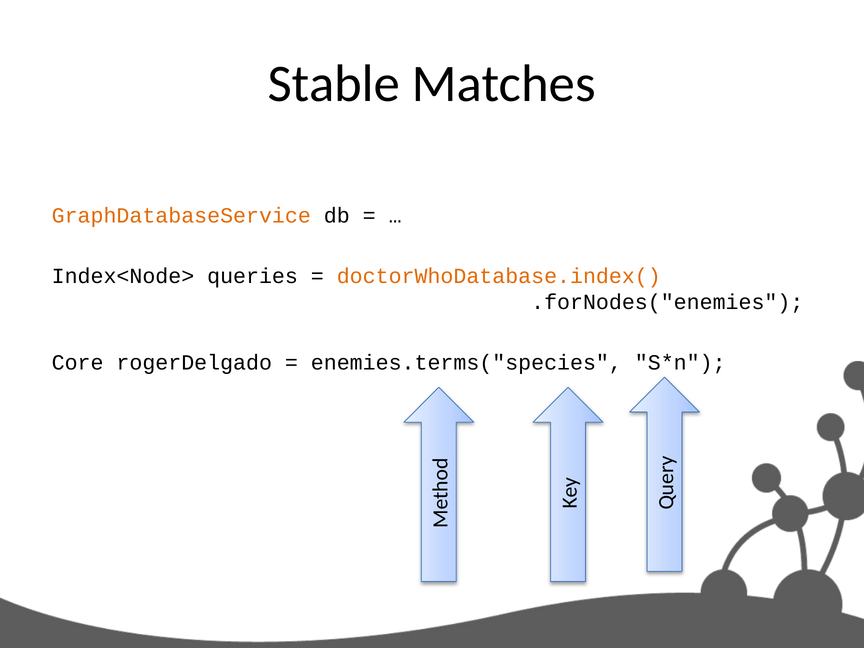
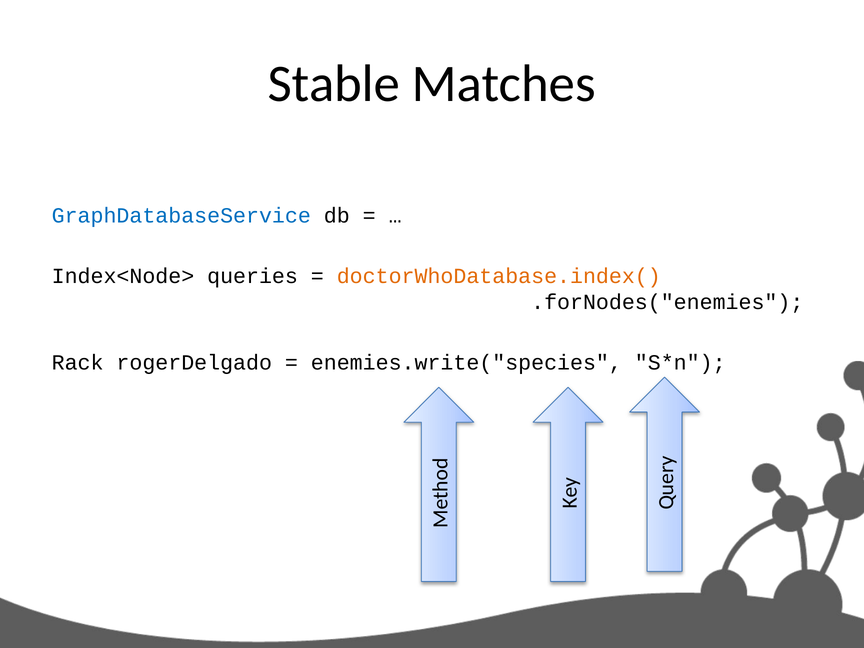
GraphDatabaseService colour: orange -> blue (181, 216)
Core: Core -> Rack (78, 363)
enemies.terms("species: enemies.terms("species -> enemies.write("species (466, 363)
